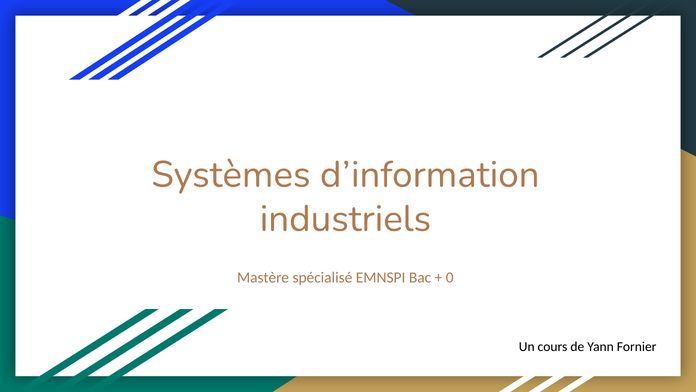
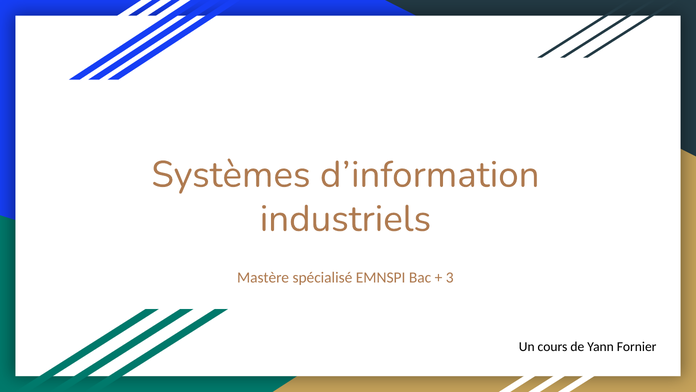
0: 0 -> 3 (450, 277)
